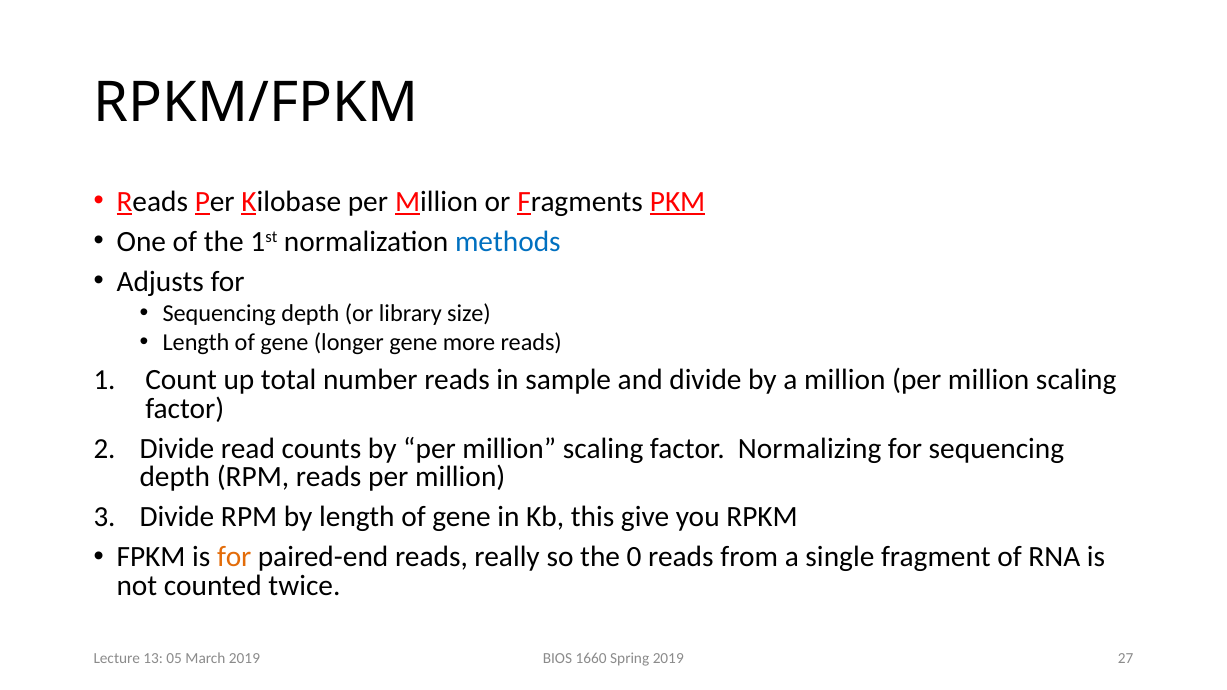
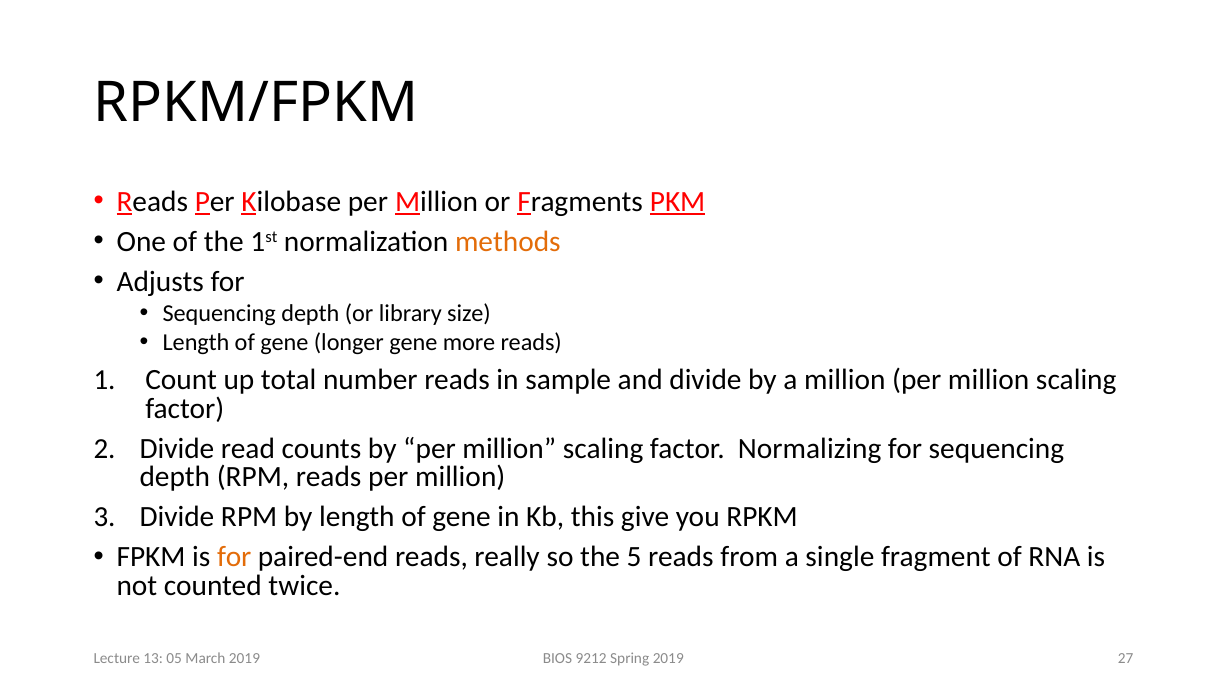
methods colour: blue -> orange (508, 242)
0: 0 -> 5 (634, 557)
1660: 1660 -> 9212 (591, 659)
